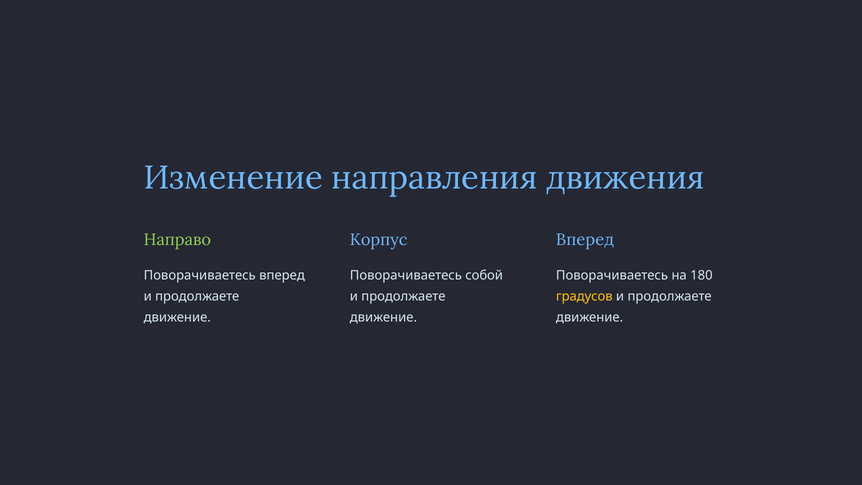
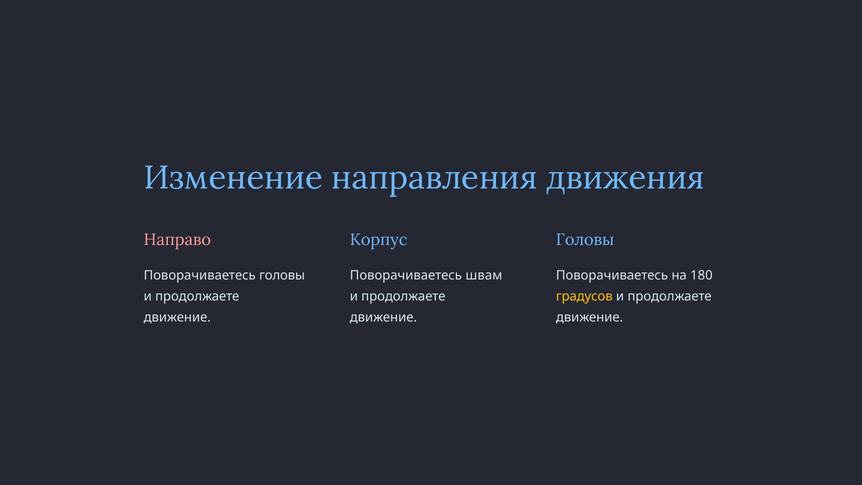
Направо colour: light green -> pink (177, 240)
Вперед: Вперед -> Головы (585, 240)
Поворачиваетесь вперед: вперед -> головы (282, 275)
собой: собой -> швам (484, 275)
